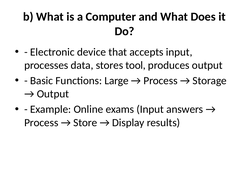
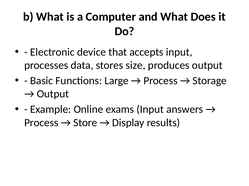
tool: tool -> size (136, 66)
